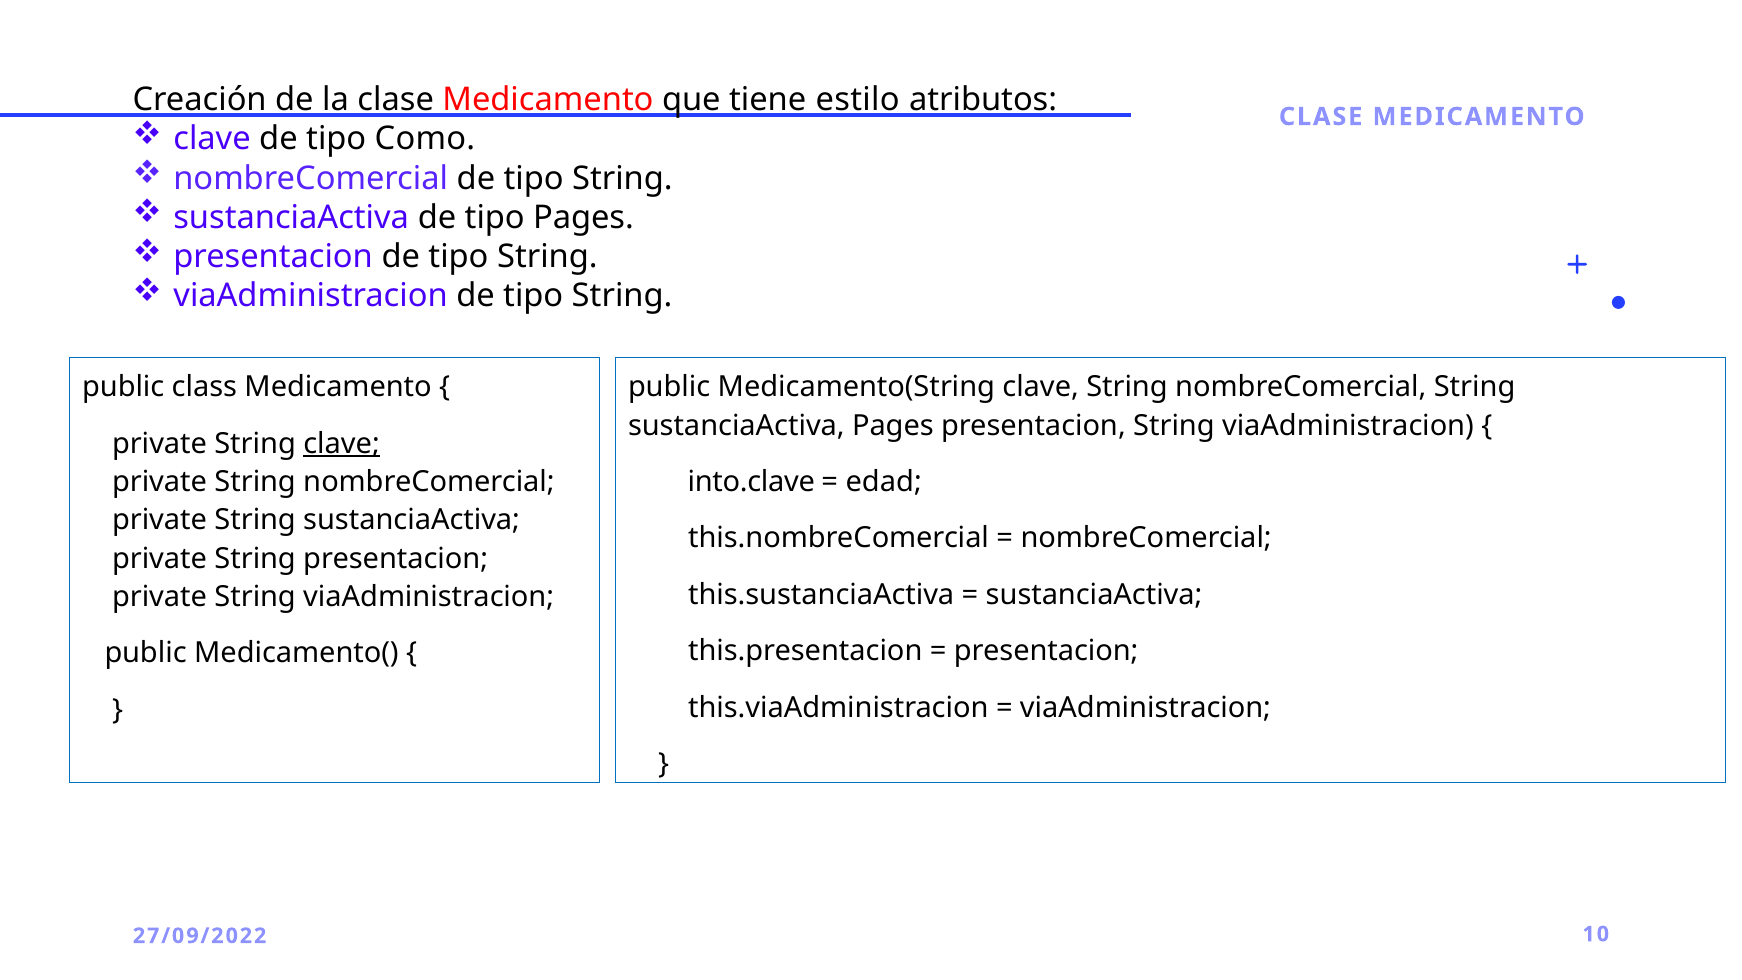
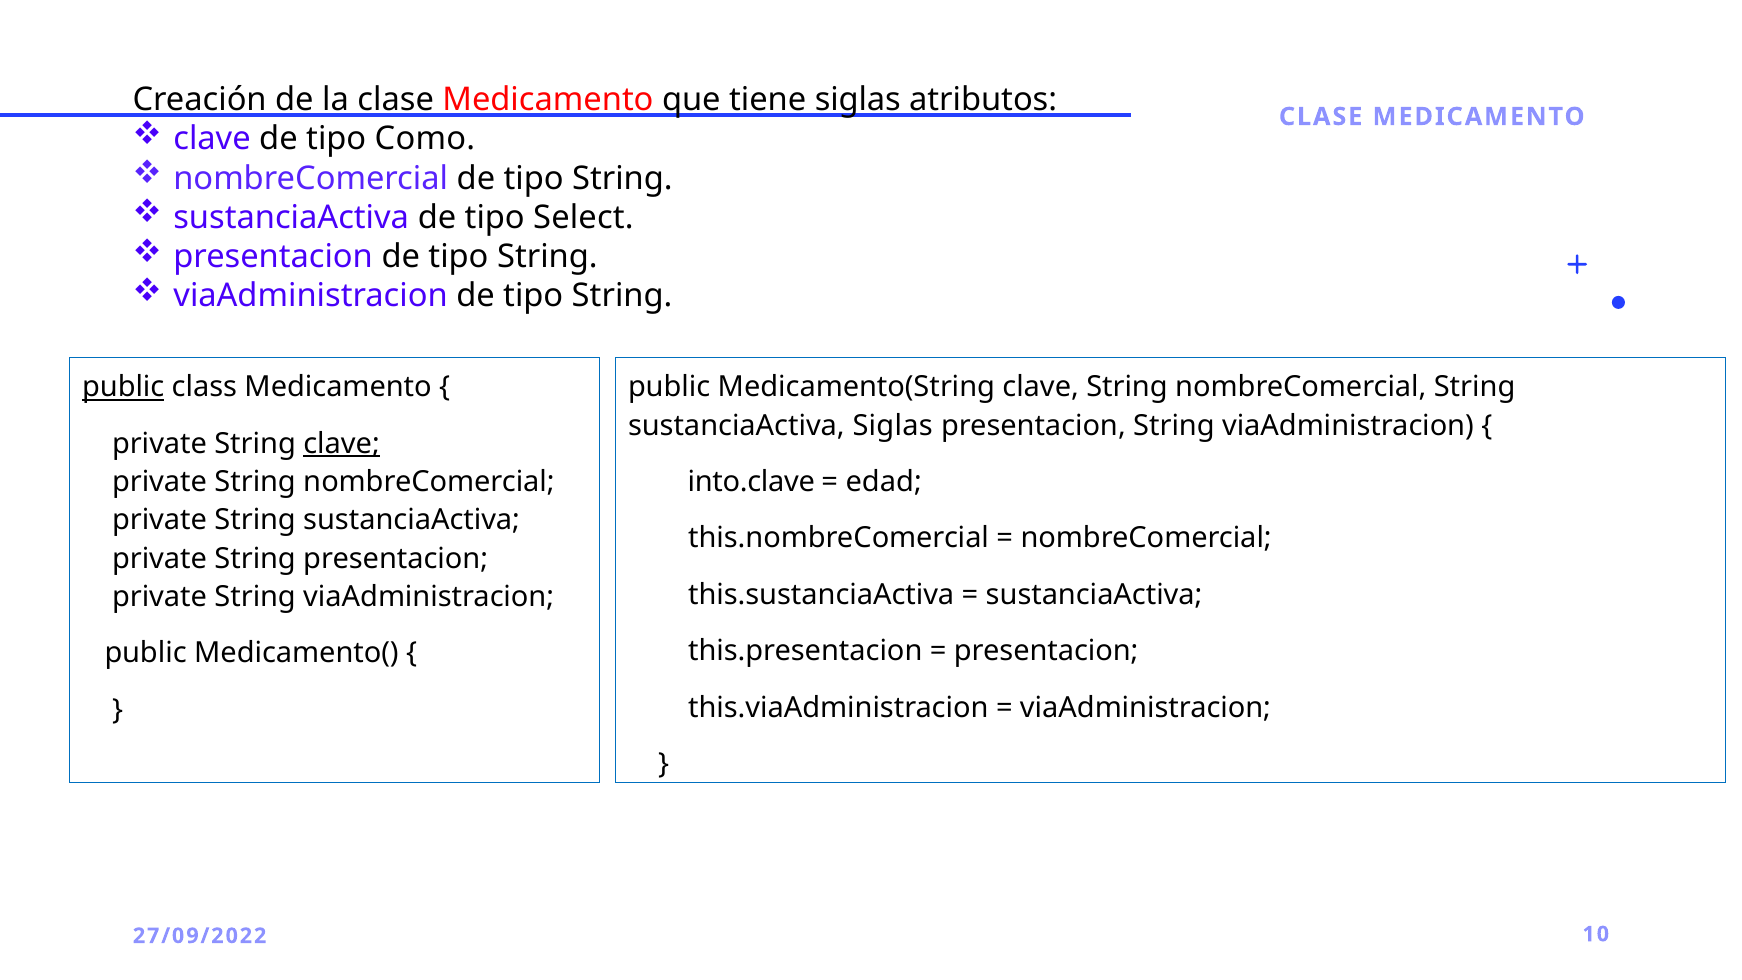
tiene estilo: estilo -> siglas (858, 100)
tipo Pages: Pages -> Select (583, 217)
public underline: none -> present (123, 387)
sustanciaActiva Pages: Pages -> Siglas (893, 425)
